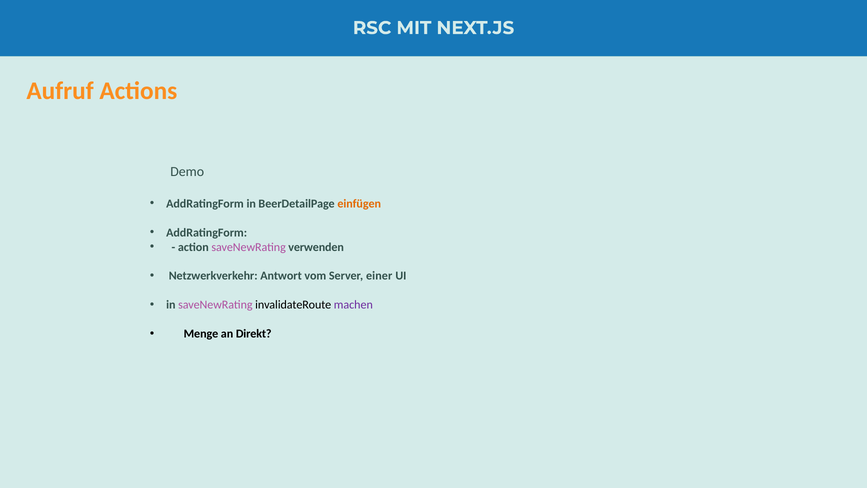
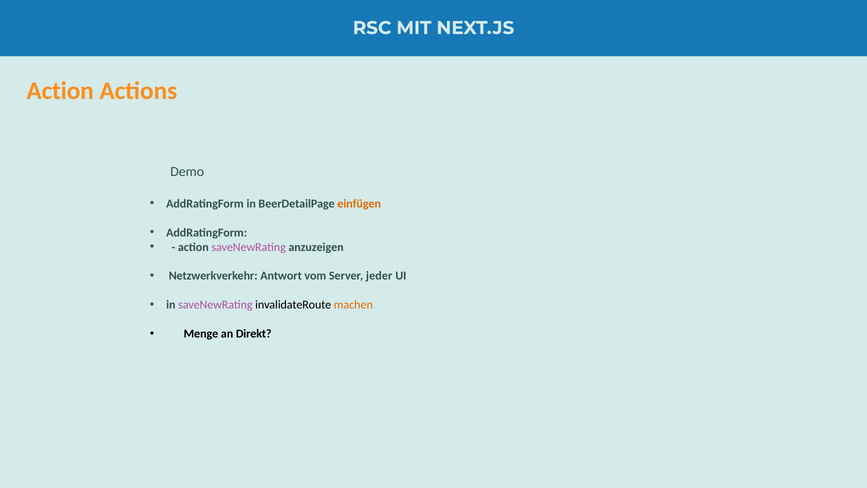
Aufruf: Aufruf -> Action (60, 91)
verwenden: verwenden -> anzuzeigen (316, 247)
einer: einer -> jeder (379, 276)
machen colour: purple -> orange (353, 305)
